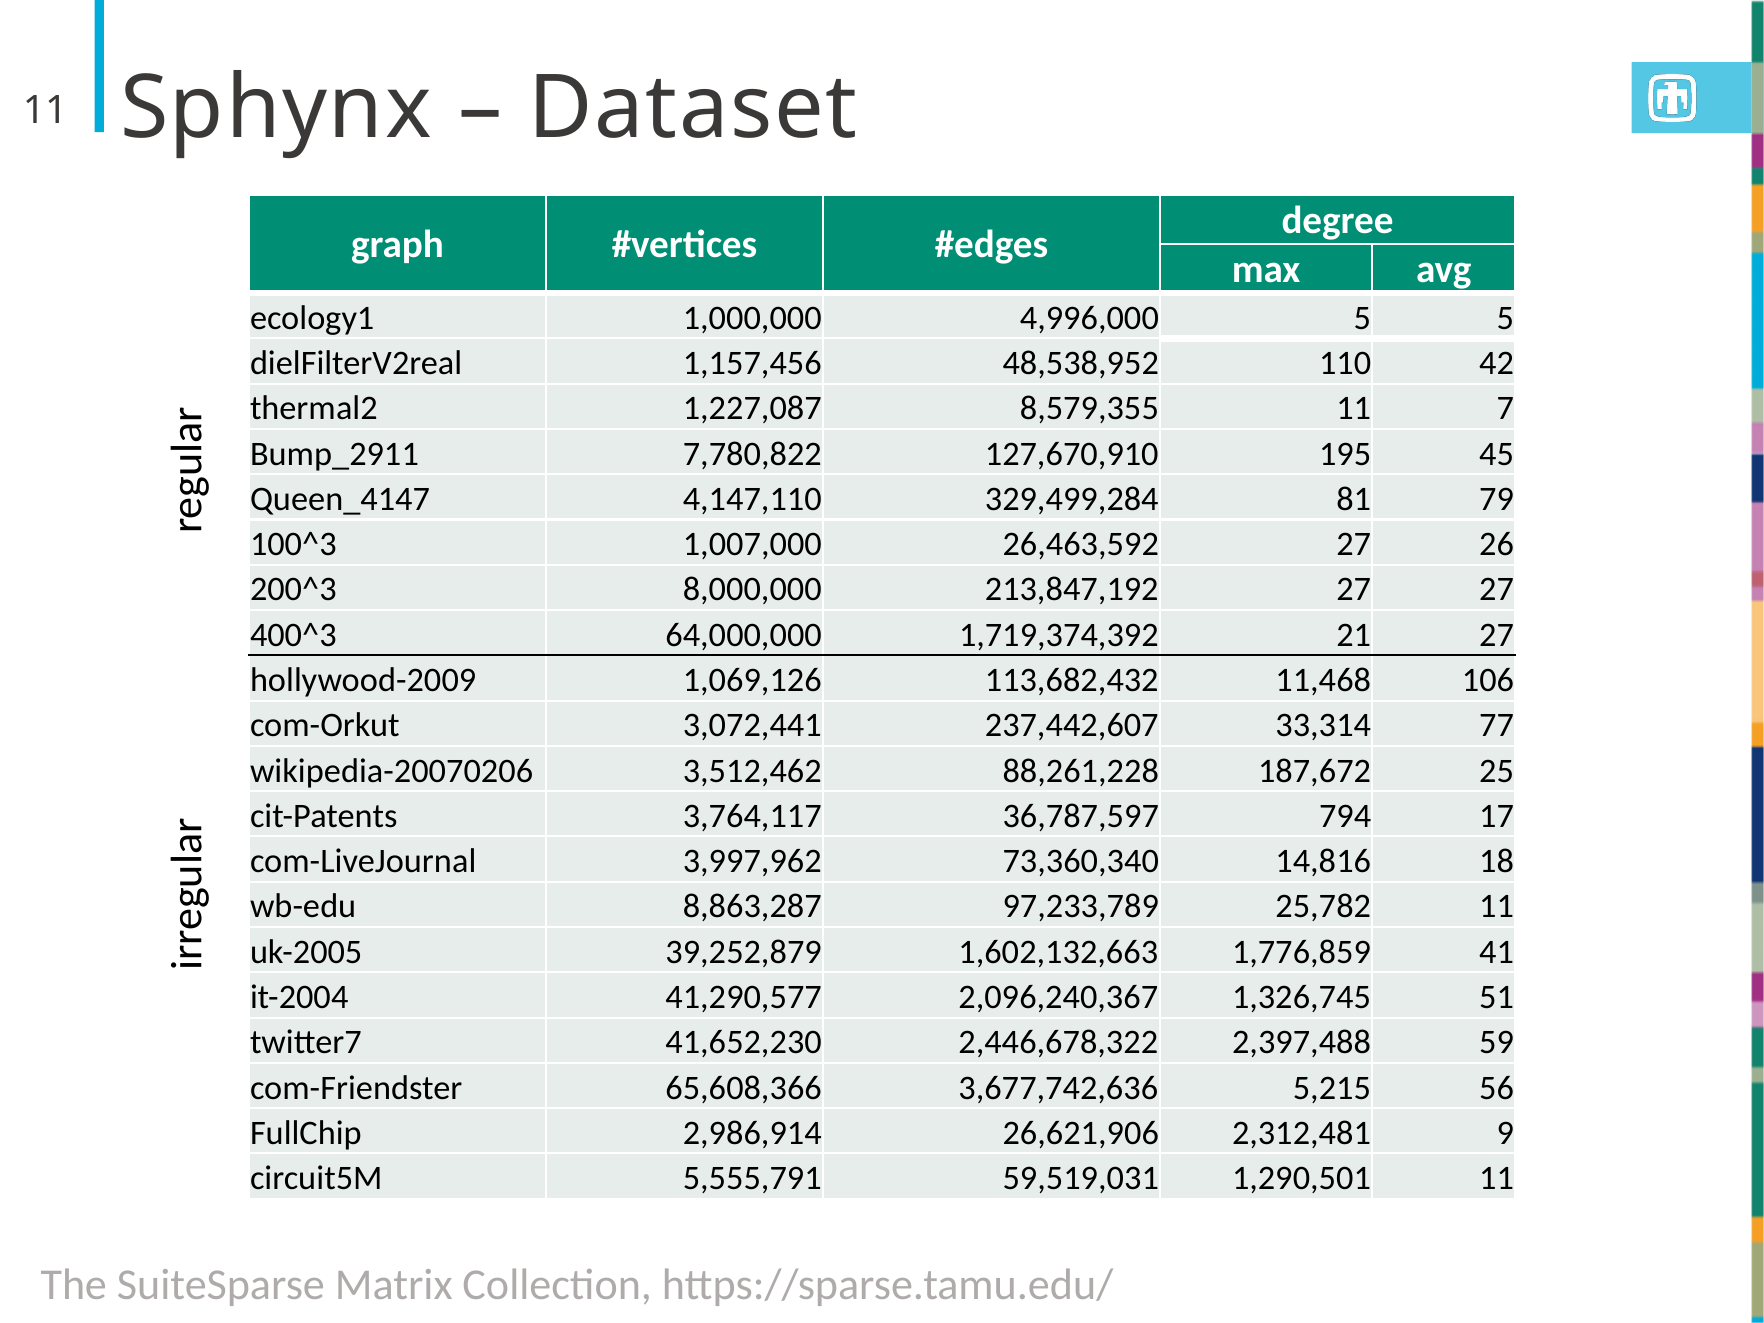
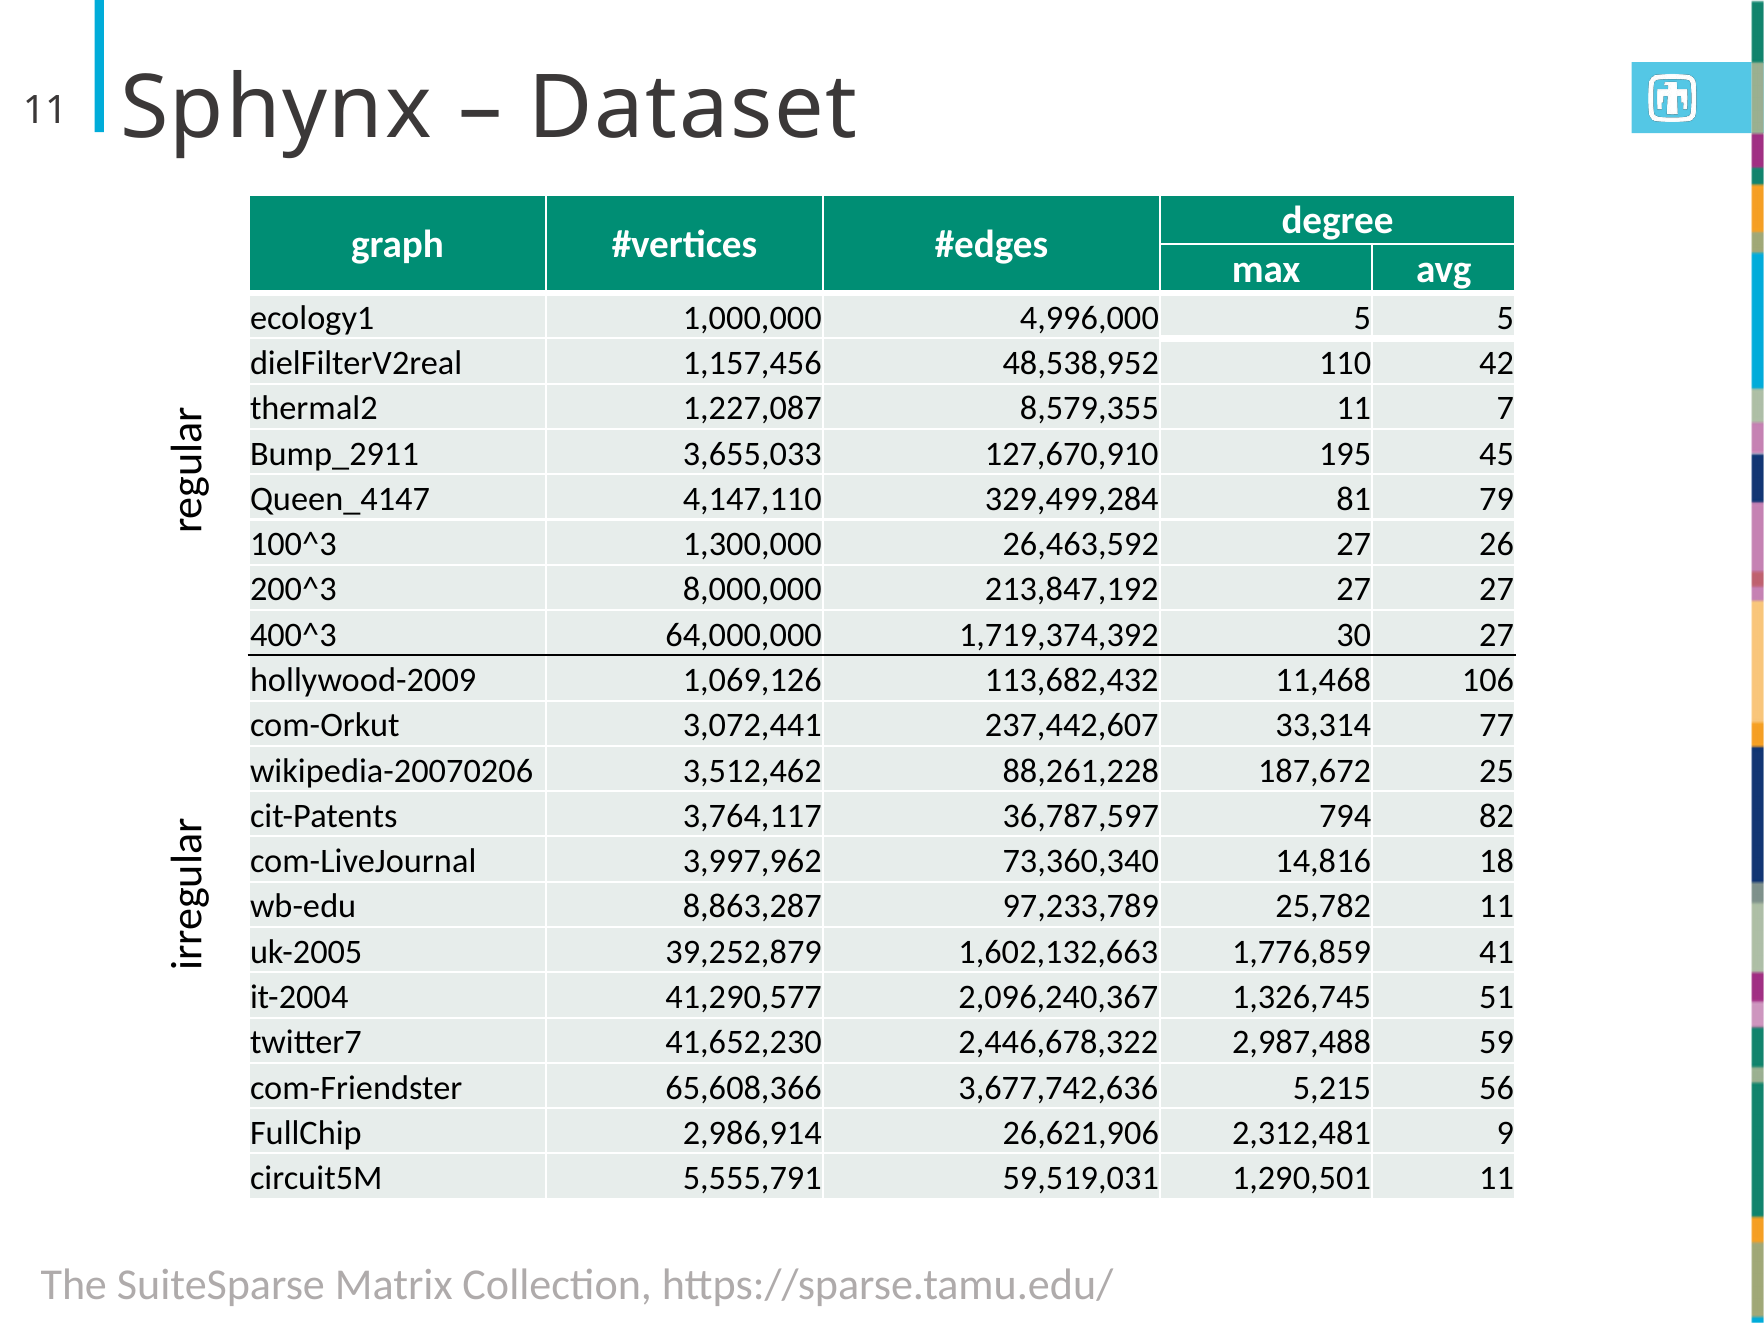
7,780,822: 7,780,822 -> 3,655,033 (752, 454)
1,007,000: 1,007,000 -> 1,300,000 (752, 544)
21: 21 -> 30 (1354, 635)
17: 17 -> 82 (1497, 816)
2,397,488: 2,397,488 -> 2,987,488 (1302, 1042)
